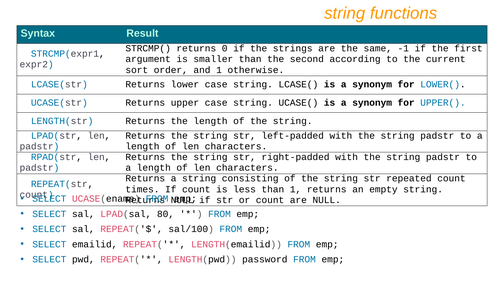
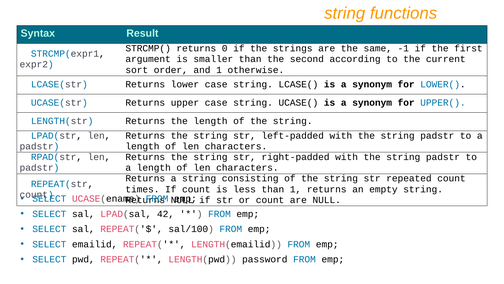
80: 80 -> 42 (166, 214)
